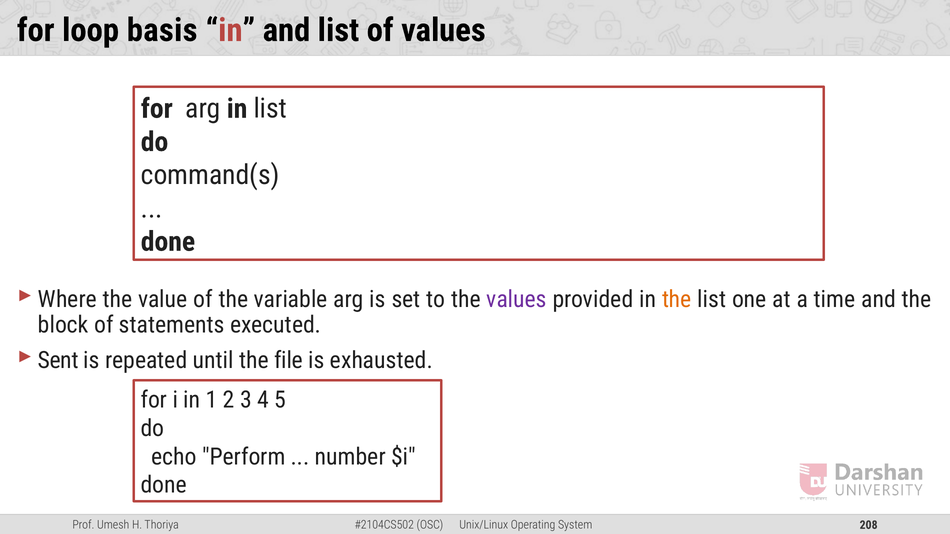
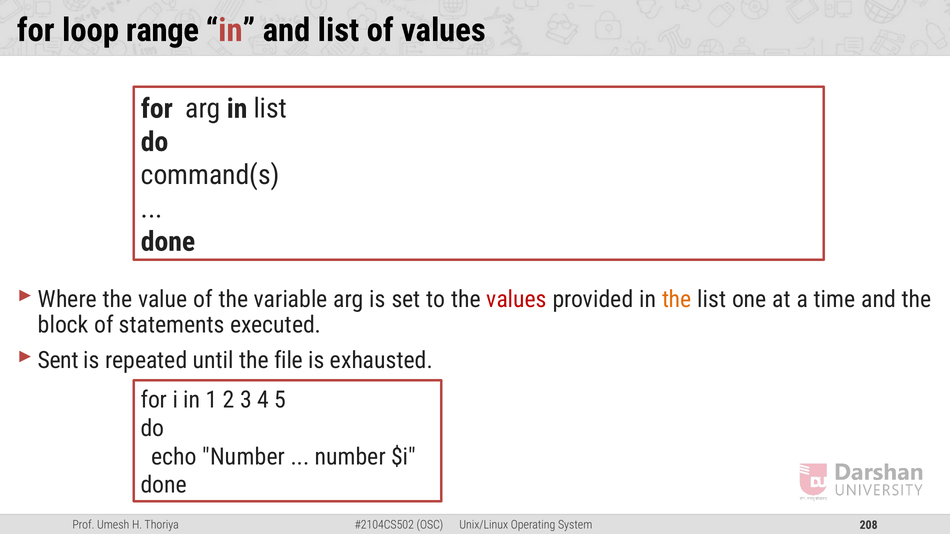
basis: basis -> range (162, 30)
values colour: purple -> red (517, 300)
echo Perform: Perform -> Number (244, 457)
